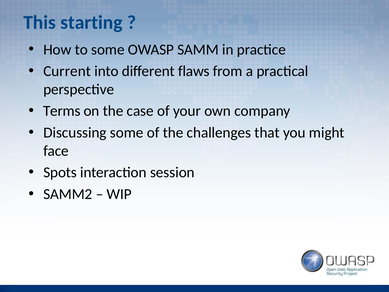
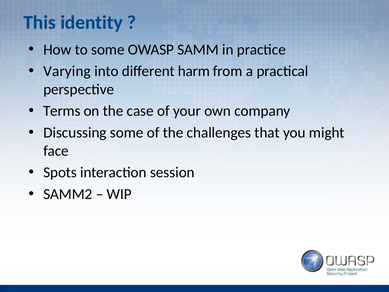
starting: starting -> identity (91, 23)
Current: Current -> Varying (67, 71)
flaws: flaws -> harm (194, 71)
